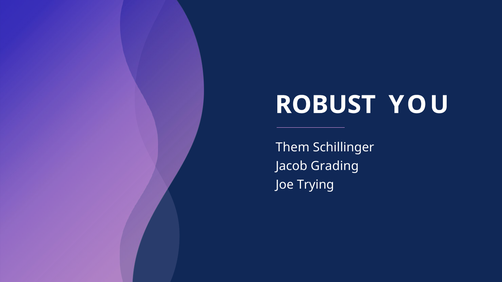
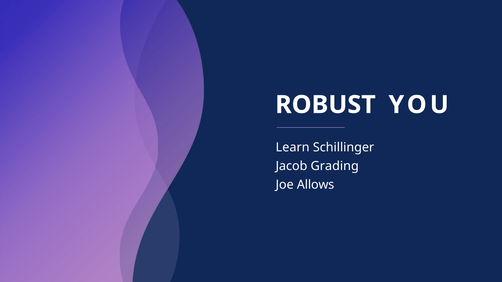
Them: Them -> Learn (293, 148)
Trying: Trying -> Allows (316, 185)
